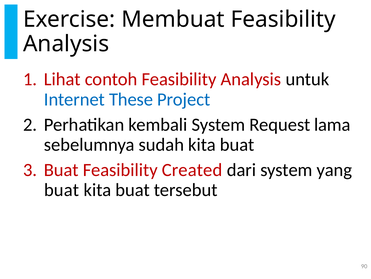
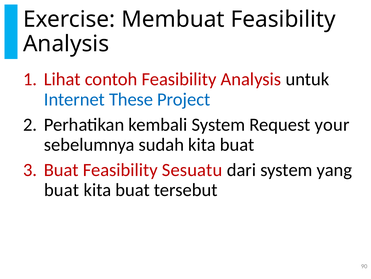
lama: lama -> your (332, 124)
Created: Created -> Sesuatu (192, 170)
